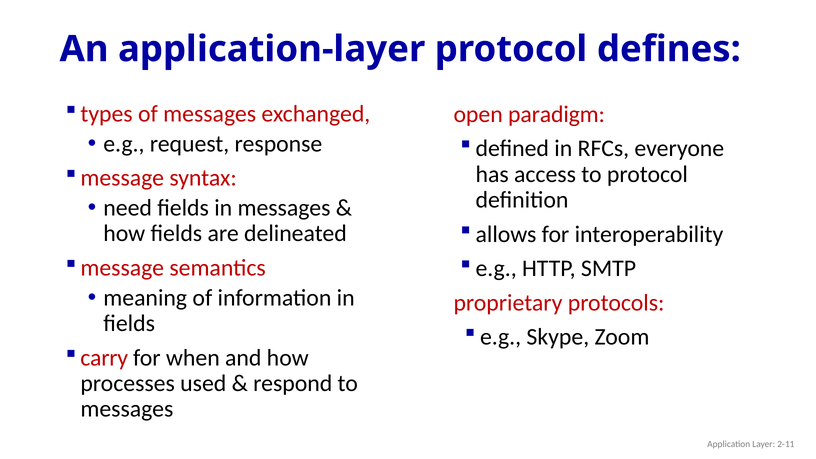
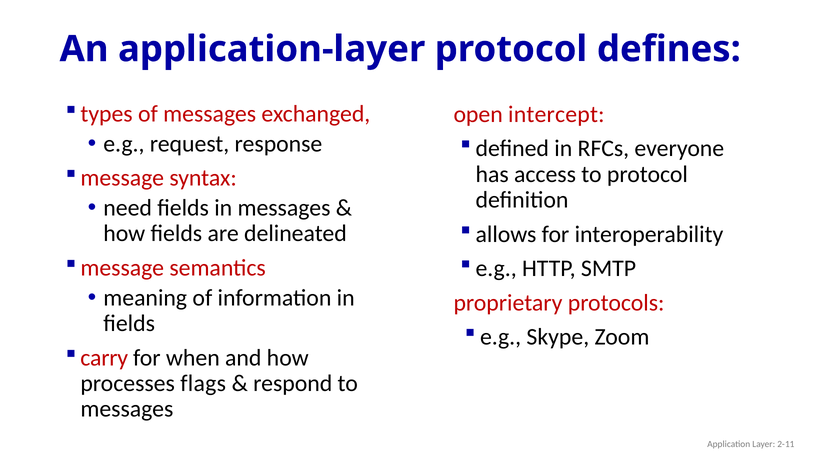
paradigm: paradigm -> intercept (556, 114)
used: used -> flags (203, 383)
